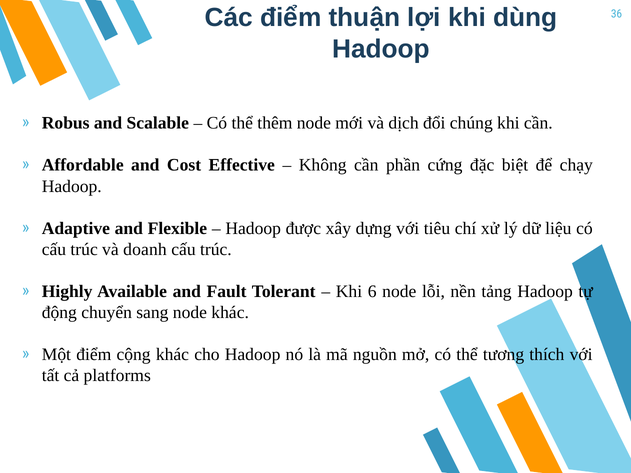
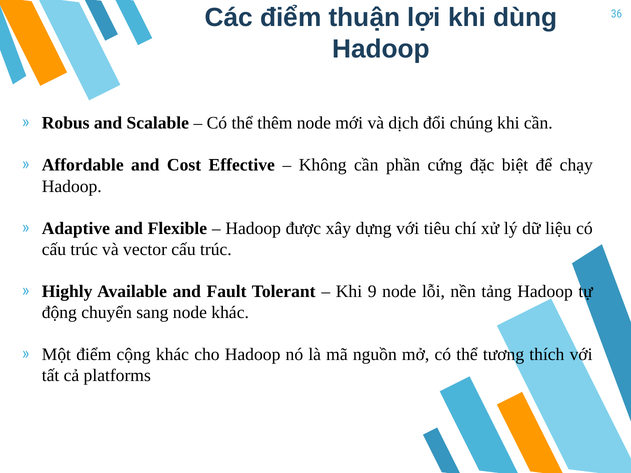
doanh: doanh -> vector (145, 249)
6: 6 -> 9 (372, 291)
